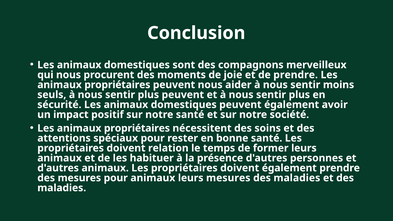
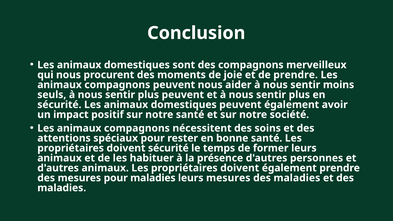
propriétaires: propriétaires -> compagnons (117, 85)
propriétaires: propriétaires -> compagnons (137, 128)
doivent relation: relation -> sécurité (168, 148)
pour animaux: animaux -> maladies (153, 178)
